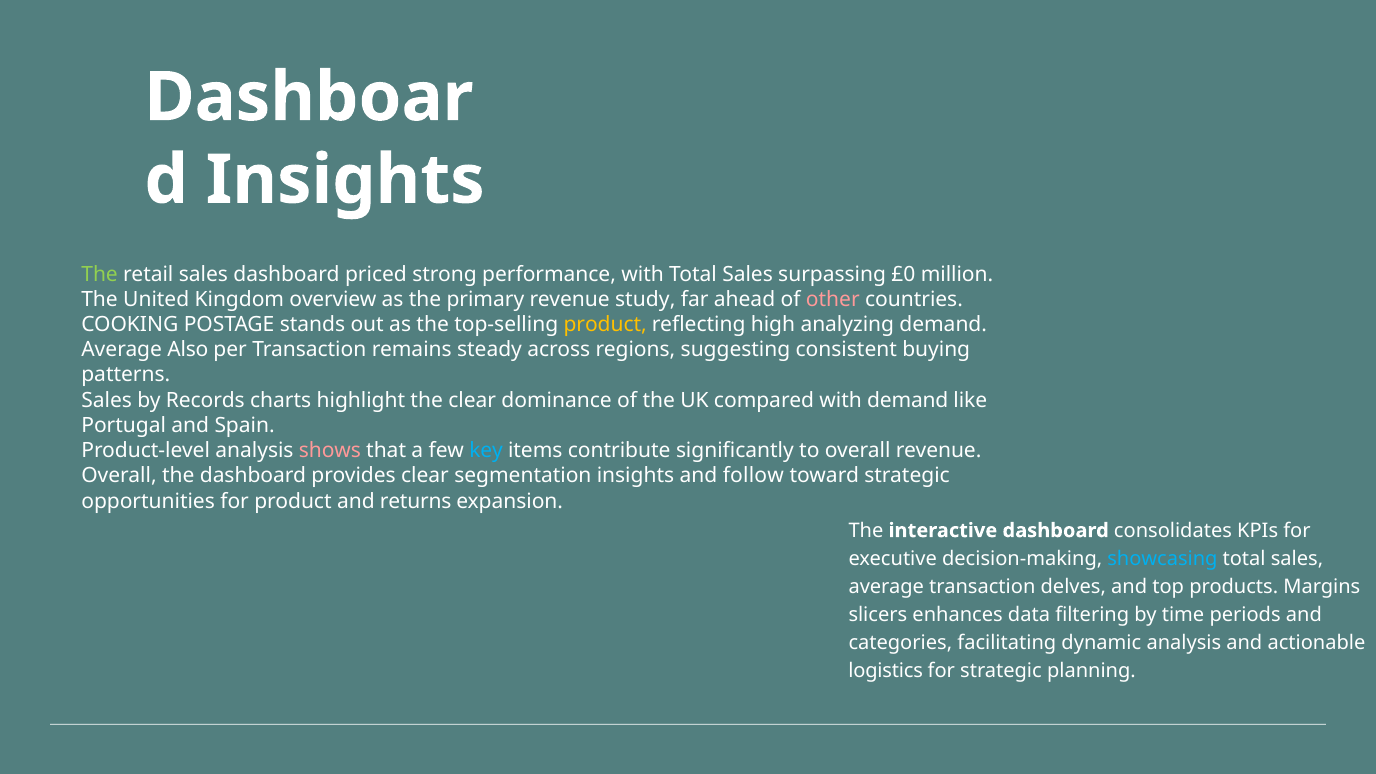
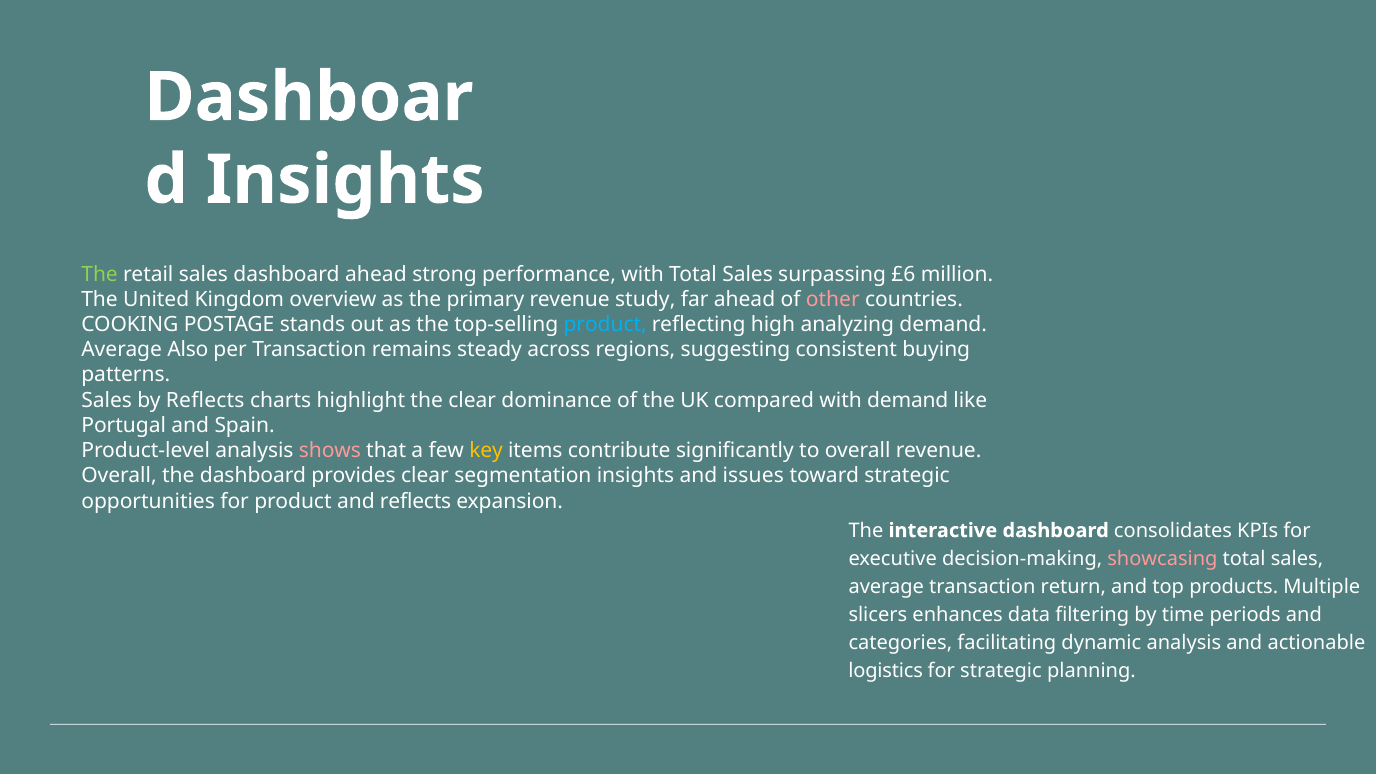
dashboard priced: priced -> ahead (376, 274)
£0: £0 -> £6 (903, 274)
product colour: yellow -> light blue (605, 325)
by Records: Records -> Reflects (205, 400)
key colour: light blue -> yellow (486, 451)
follow: follow -> issues (753, 476)
and returns: returns -> reflects (416, 501)
showcasing colour: light blue -> pink (1162, 559)
delves: delves -> return (1073, 587)
Margins: Margins -> Multiple (1322, 587)
